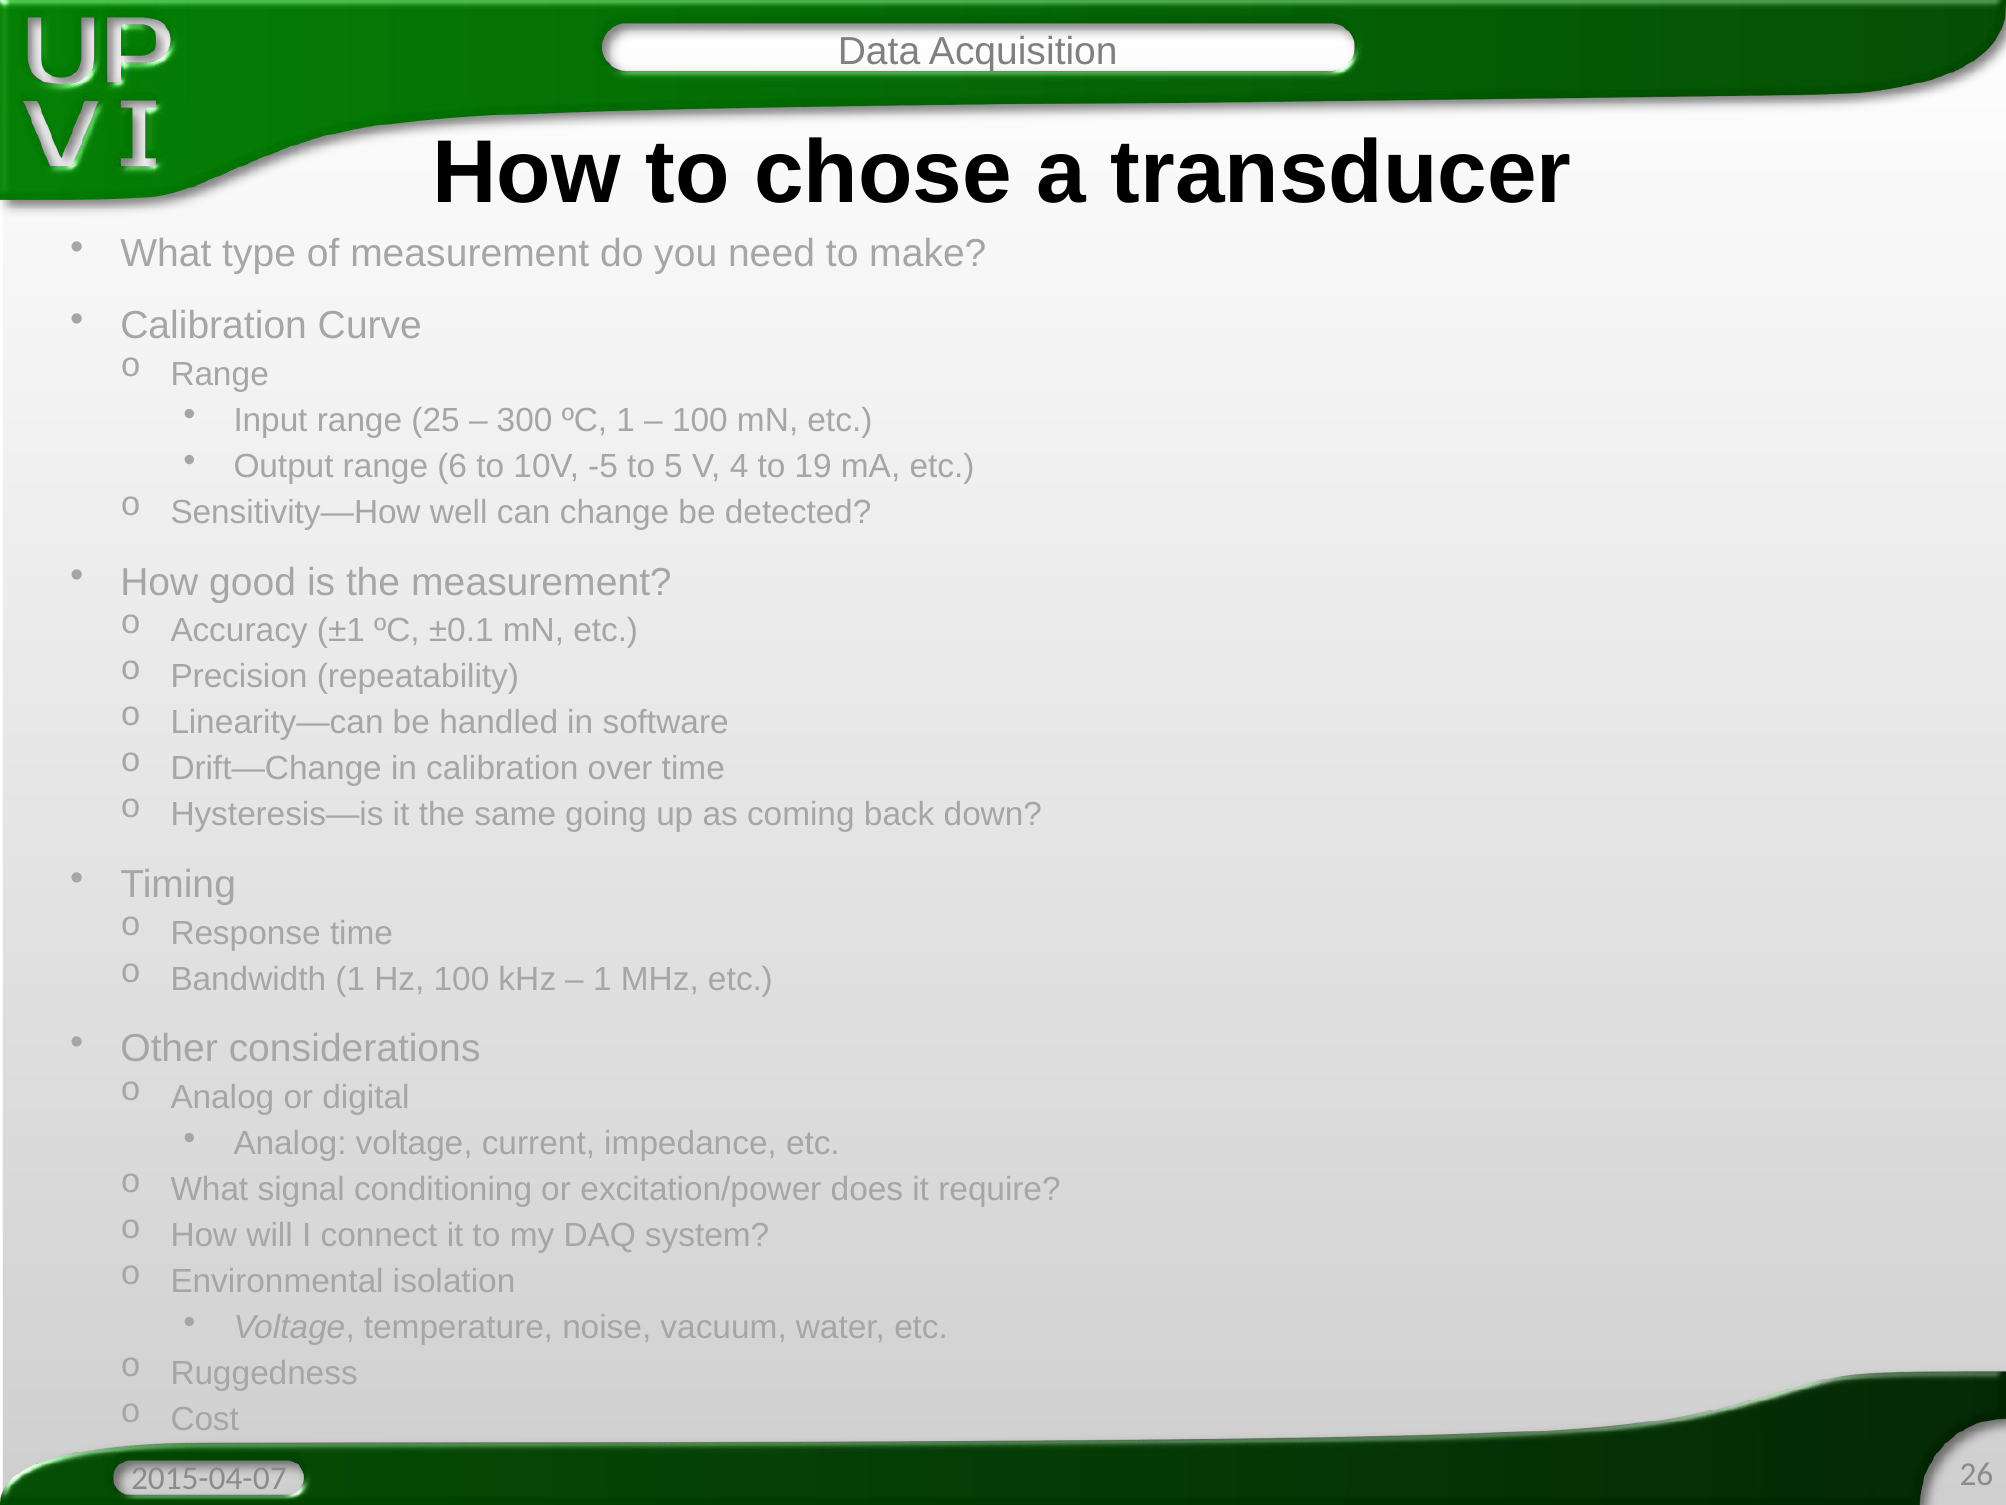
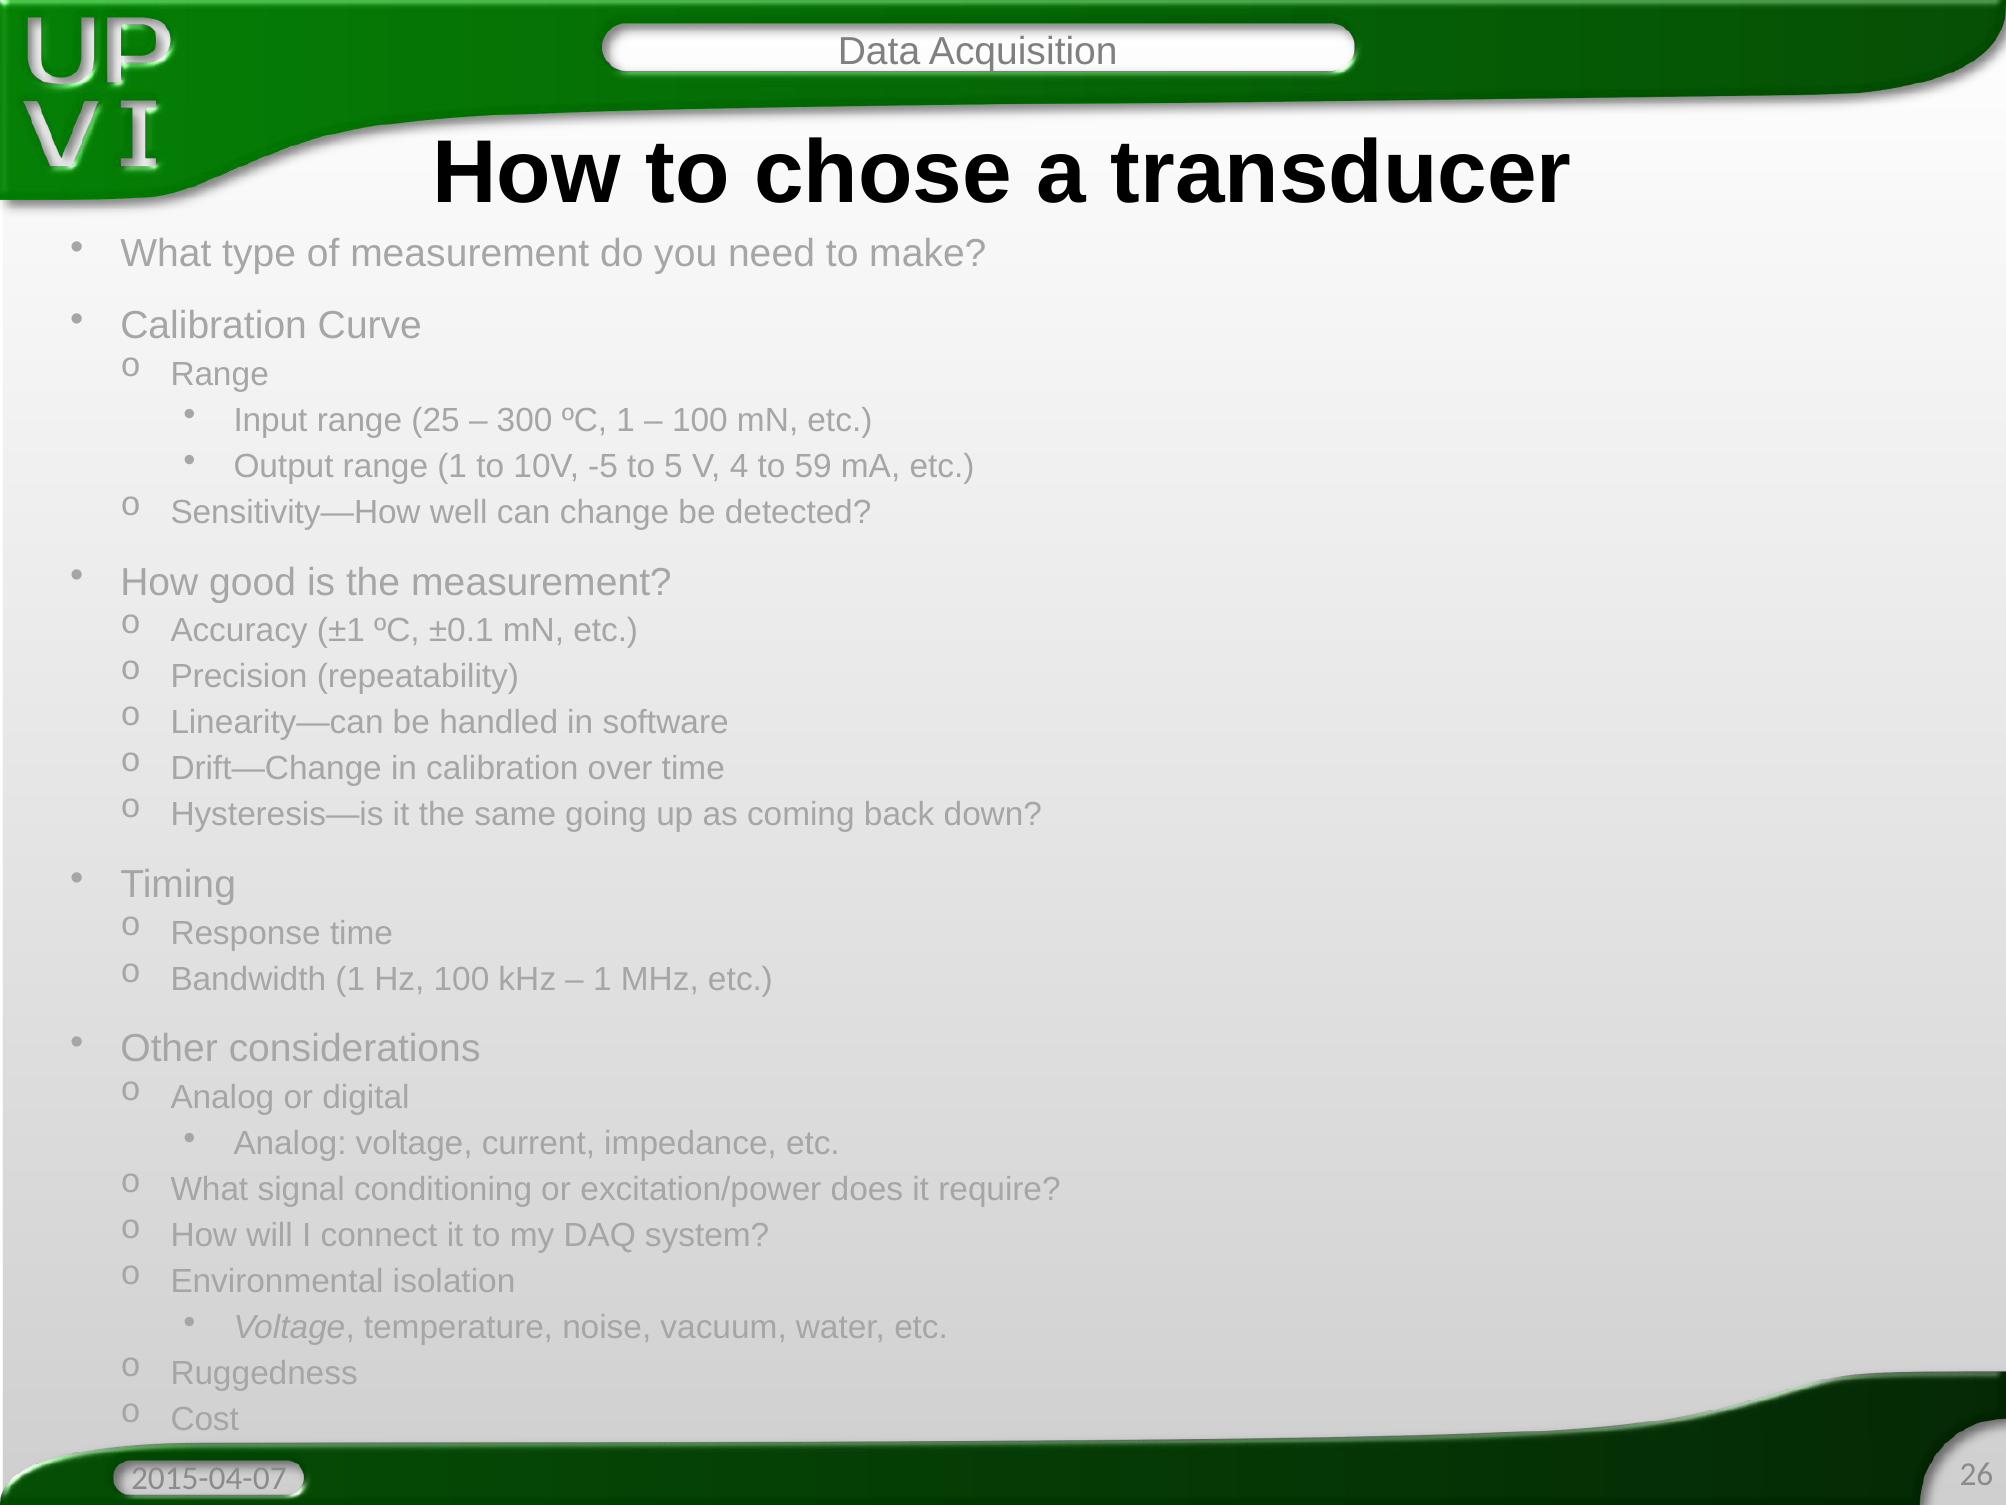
range 6: 6 -> 1 (452, 466)
19: 19 -> 59 (813, 466)
